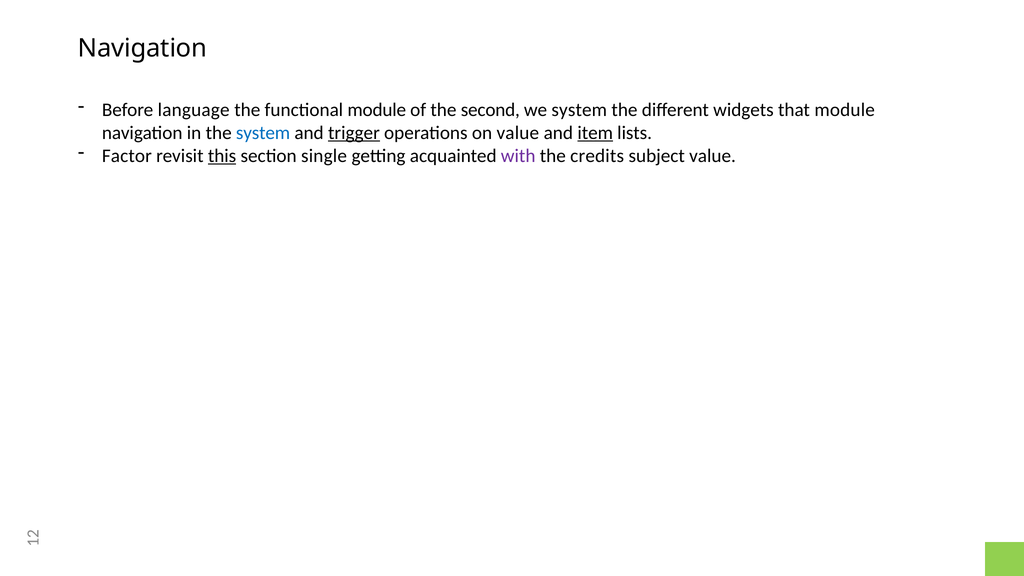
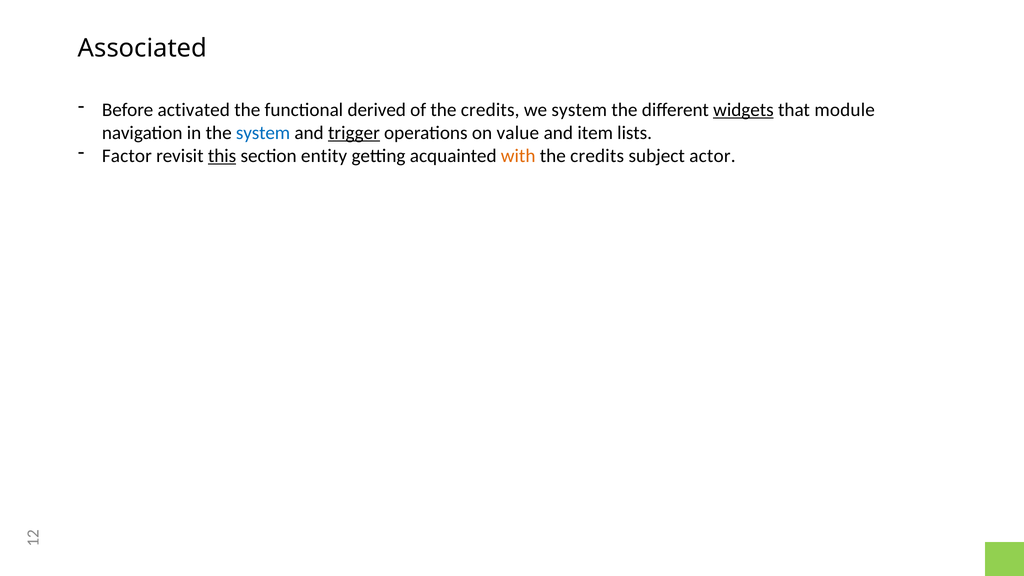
Navigation: Navigation -> Associated (142, 48)
language: language -> activated (194, 110)
functional module: module -> derived (377, 110)
of the second: second -> credits (490, 110)
widgets underline: none -> present (743, 110)
item underline: present -> none (595, 133)
single: single -> entity (324, 156)
with colour: purple -> orange (518, 156)
subject value: value -> actor (712, 156)
